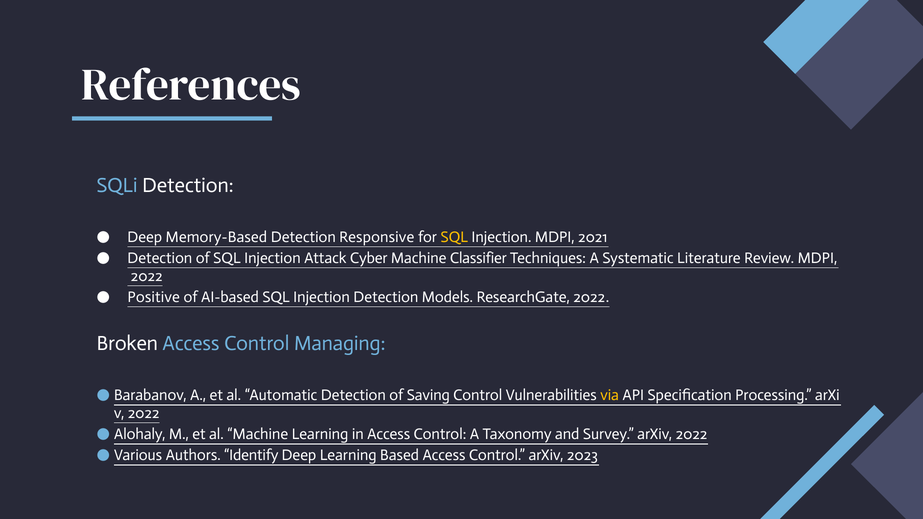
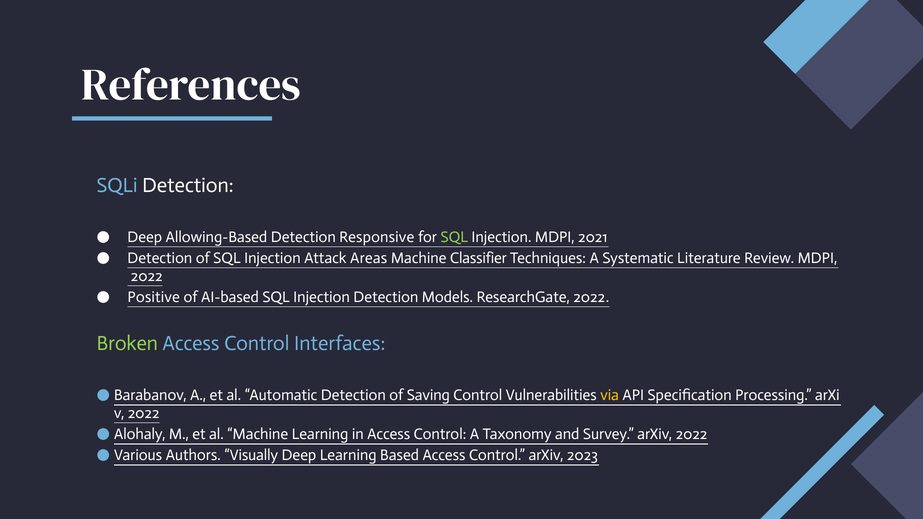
Memory-Based: Memory-Based -> Allowing-Based (216, 237)
SQL colour: yellow -> light green (454, 237)
Cyber: Cyber -> Areas (369, 258)
Broken colour: white -> light green (127, 344)
Managing: Managing -> Interfaces (340, 344)
Identify: Identify -> Visually (251, 455)
